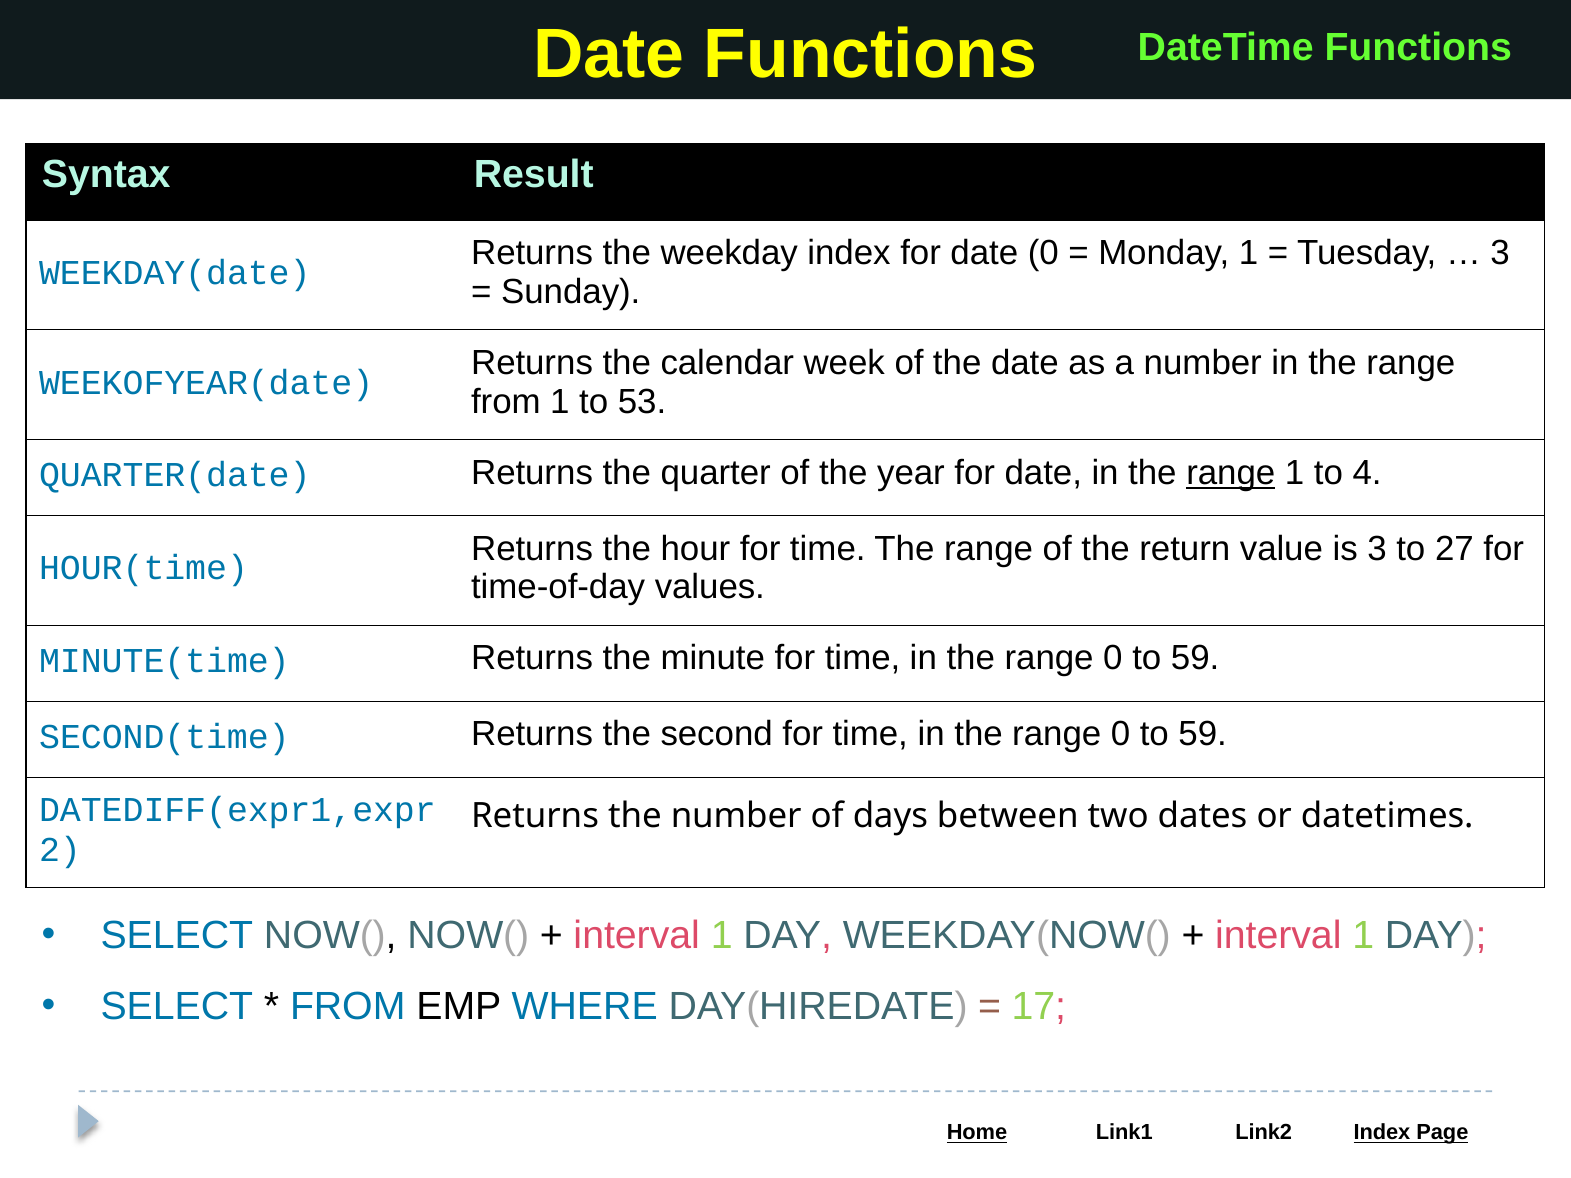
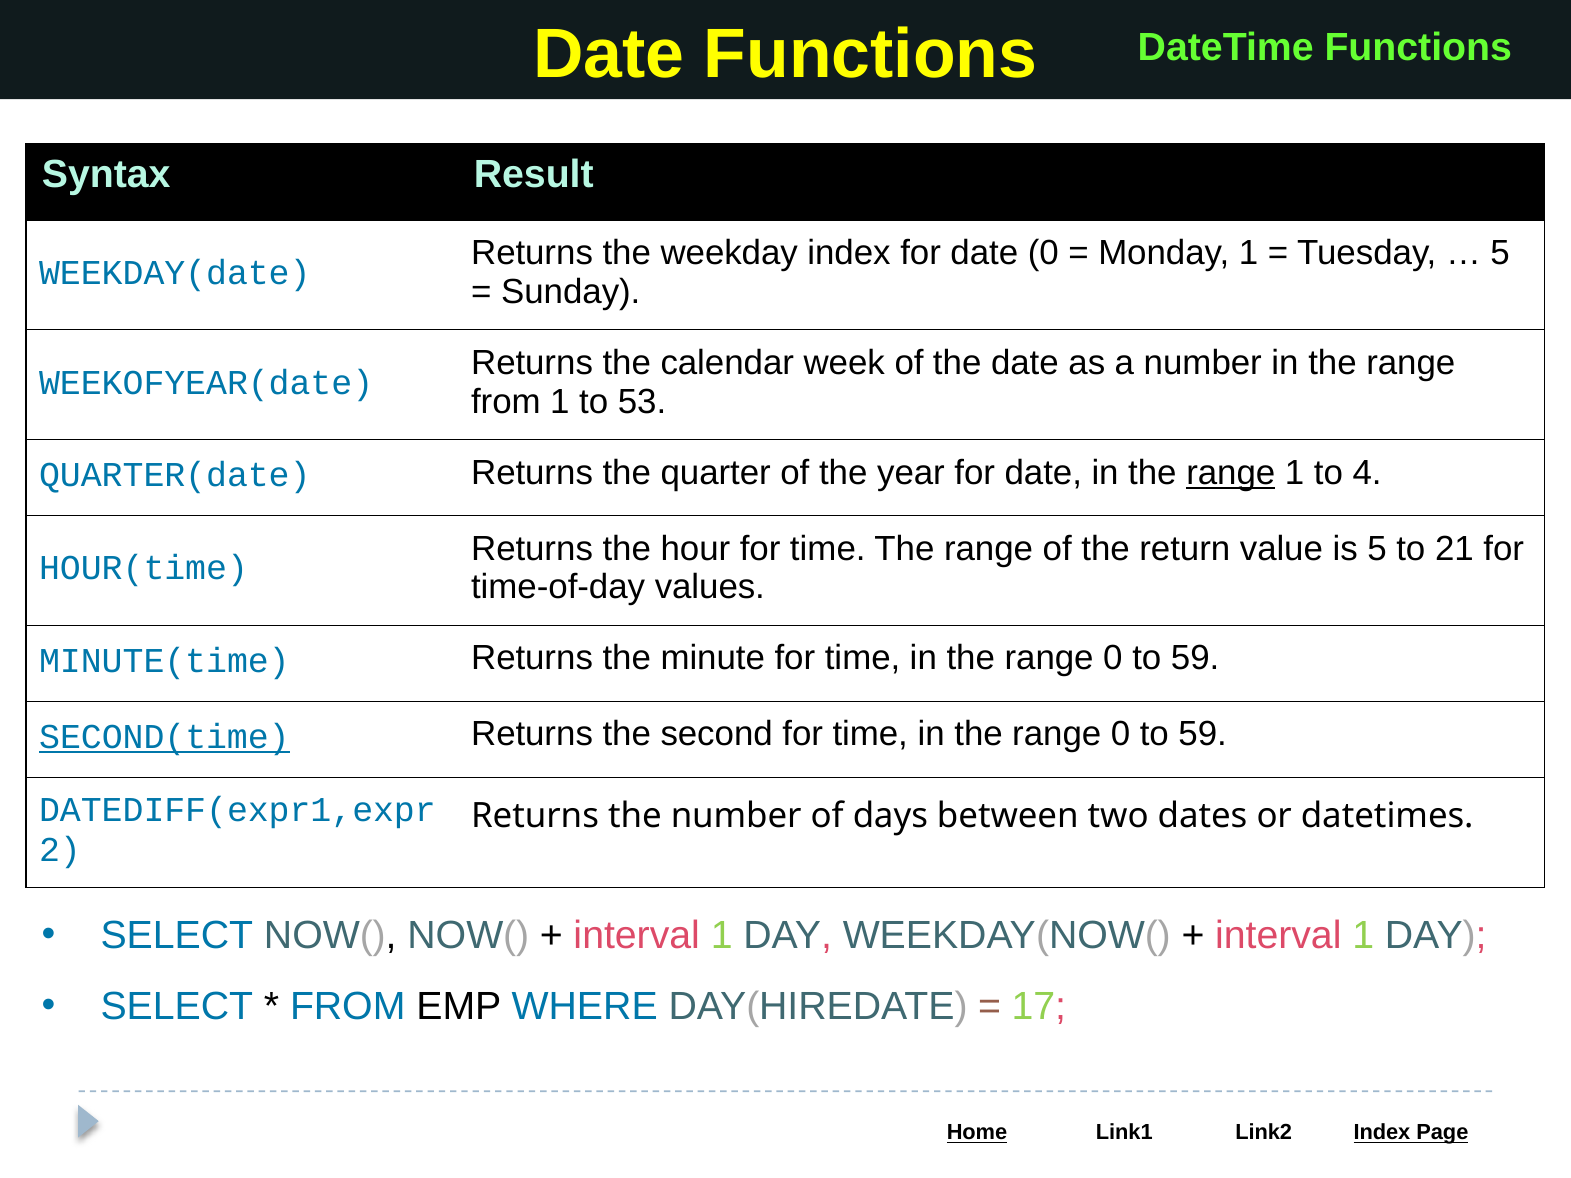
3: 3 -> 5 (1500, 253)
is 3: 3 -> 5 (1377, 549)
27: 27 -> 21 (1454, 549)
SECOND(time underline: none -> present (164, 737)
